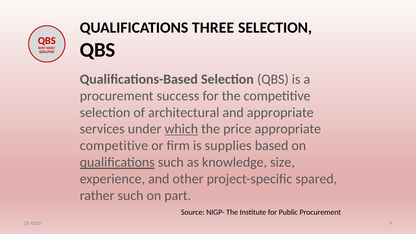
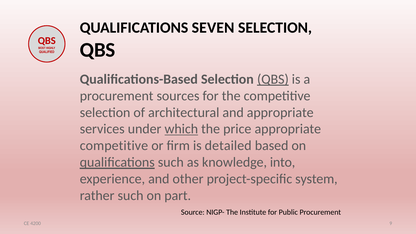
THREE: THREE -> SEVEN (213, 28)
QBS underline: none -> present (273, 79)
success: success -> sources (178, 96)
supplies: supplies -> detailed (228, 146)
size: size -> into (283, 162)
spared: spared -> system (316, 179)
